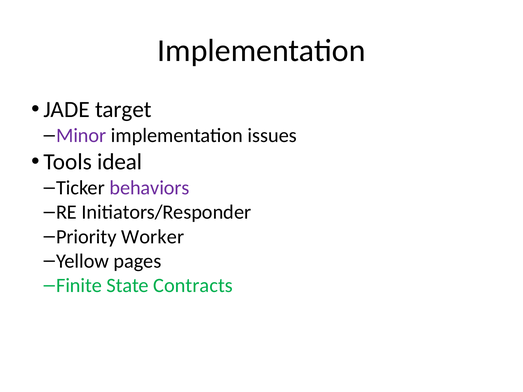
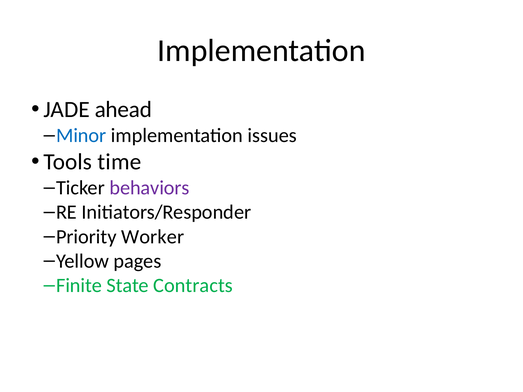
target: target -> ahead (123, 110)
Minor colour: purple -> blue (81, 136)
ideal: ideal -> time (120, 162)
